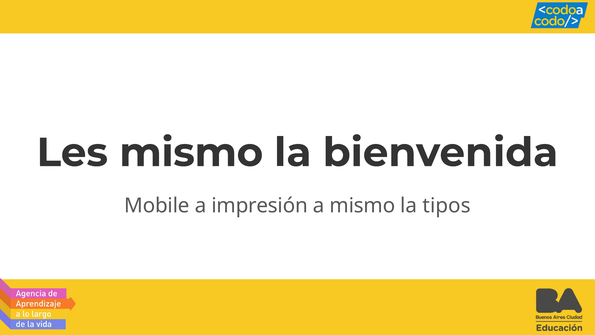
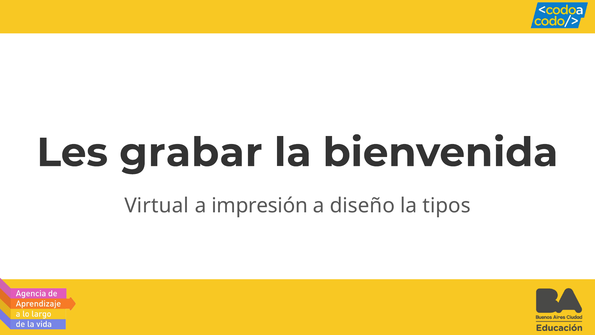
Les mismo: mismo -> grabar (191, 153)
Mobile: Mobile -> Virtual (157, 206)
a mismo: mismo -> diseño (362, 206)
